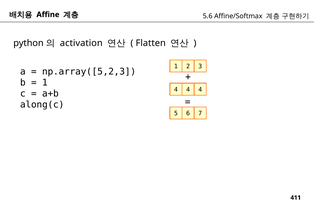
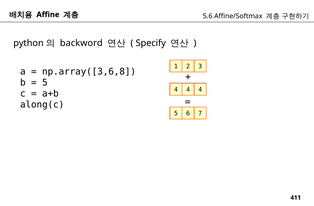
activation: activation -> backword (81, 43)
Flatten: Flatten -> Specify (151, 43)
np.array([5,2,3: np.array([5,2,3 -> np.array([3,6,8 (89, 72)
1: 1 -> 5 (45, 83)
